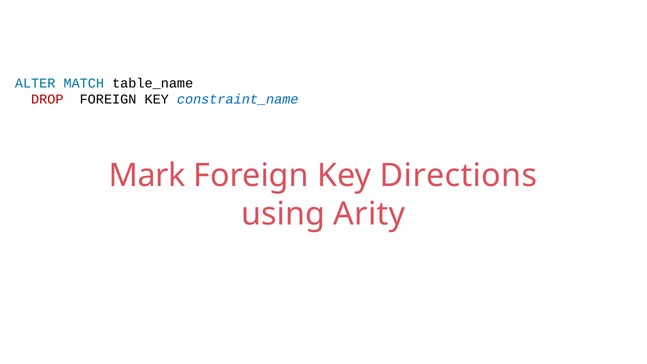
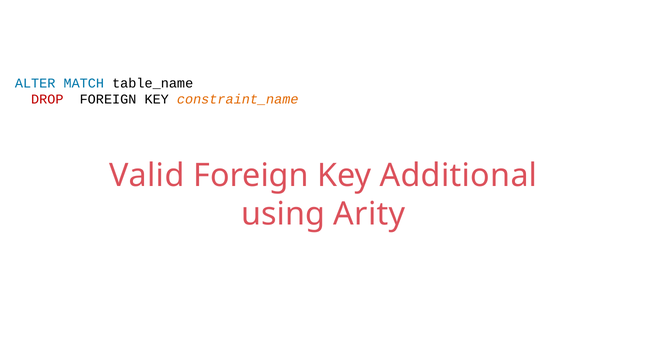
constraint_name colour: blue -> orange (238, 99)
Mark: Mark -> Valid (147, 175)
Directions: Directions -> Additional (458, 175)
